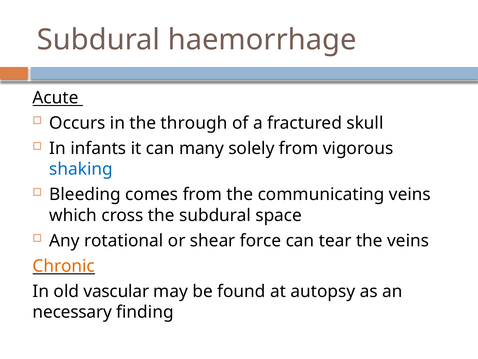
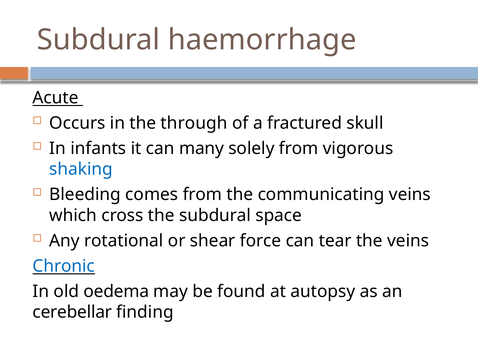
Chronic colour: orange -> blue (64, 266)
vascular: vascular -> oedema (116, 291)
necessary: necessary -> cerebellar (72, 312)
